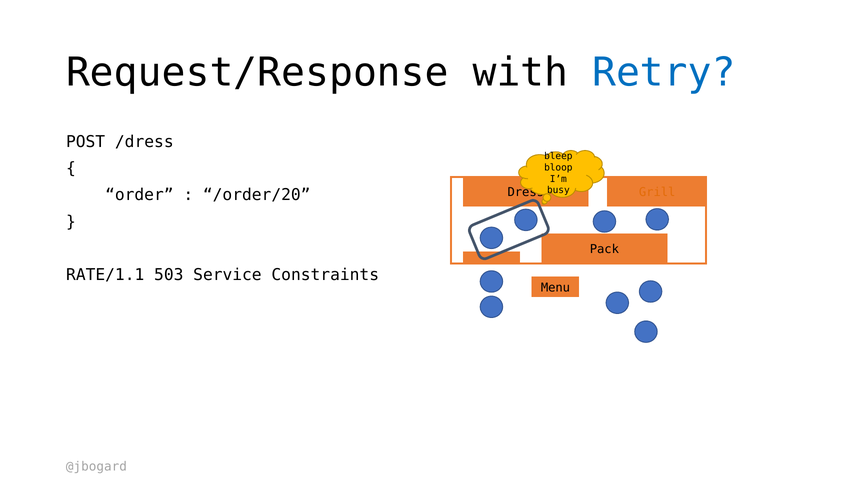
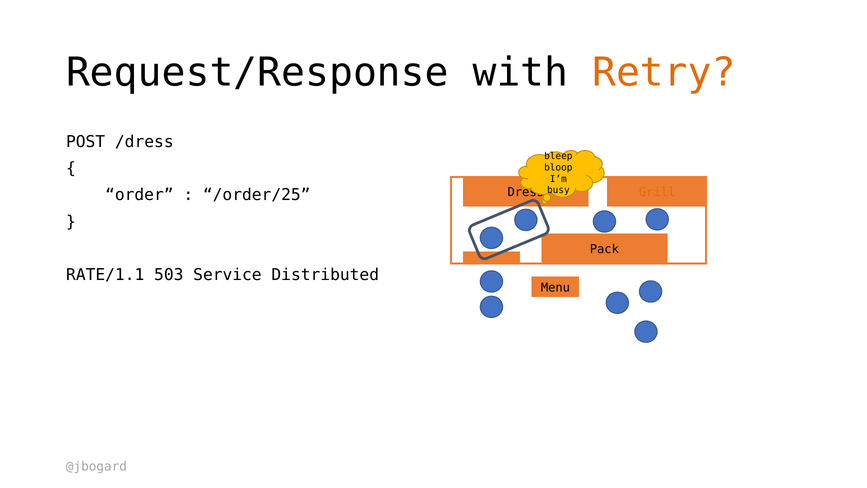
Retry colour: blue -> orange (664, 73)
/order/20: /order/20 -> /order/25 (257, 195)
Constraints: Constraints -> Distributed (325, 275)
